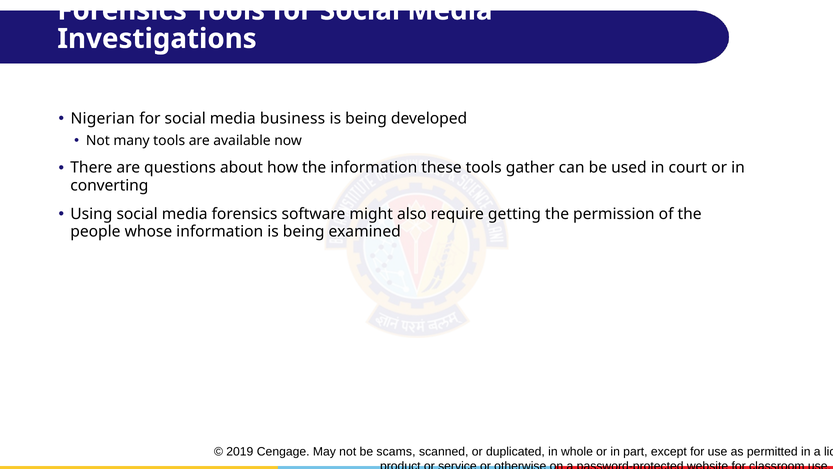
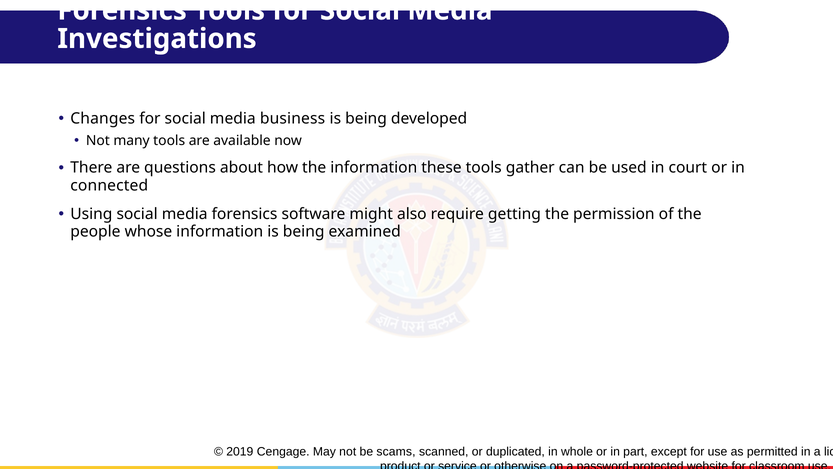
Nigerian: Nigerian -> Changes (103, 118)
converting: converting -> connected (109, 185)
